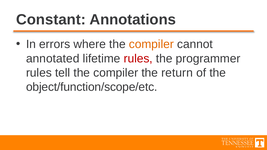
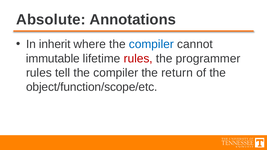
Constant: Constant -> Absolute (51, 20)
errors: errors -> inherit (55, 44)
compiler colour: orange -> blue (151, 44)
annotated: annotated -> immutable (53, 59)
